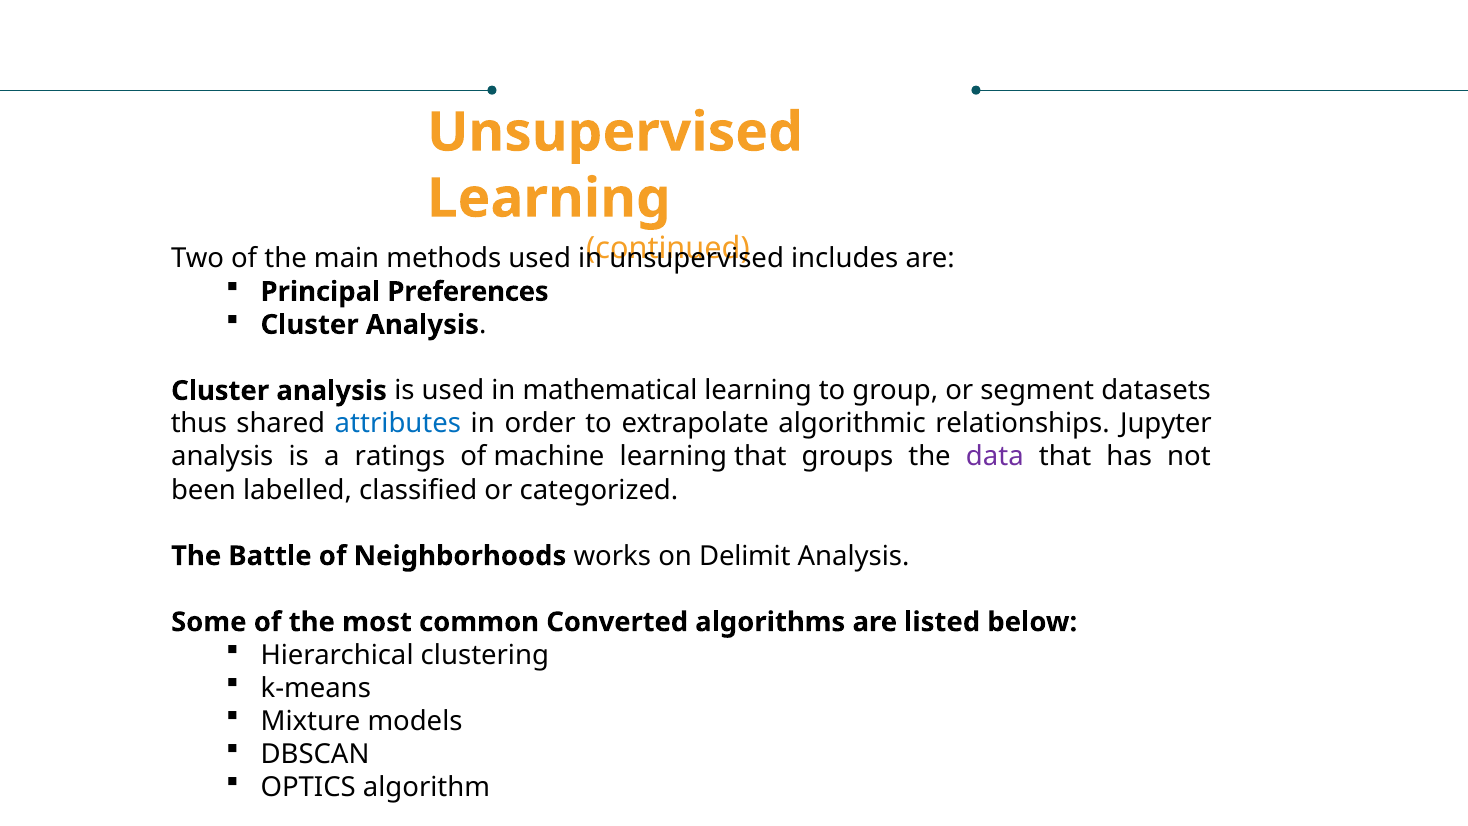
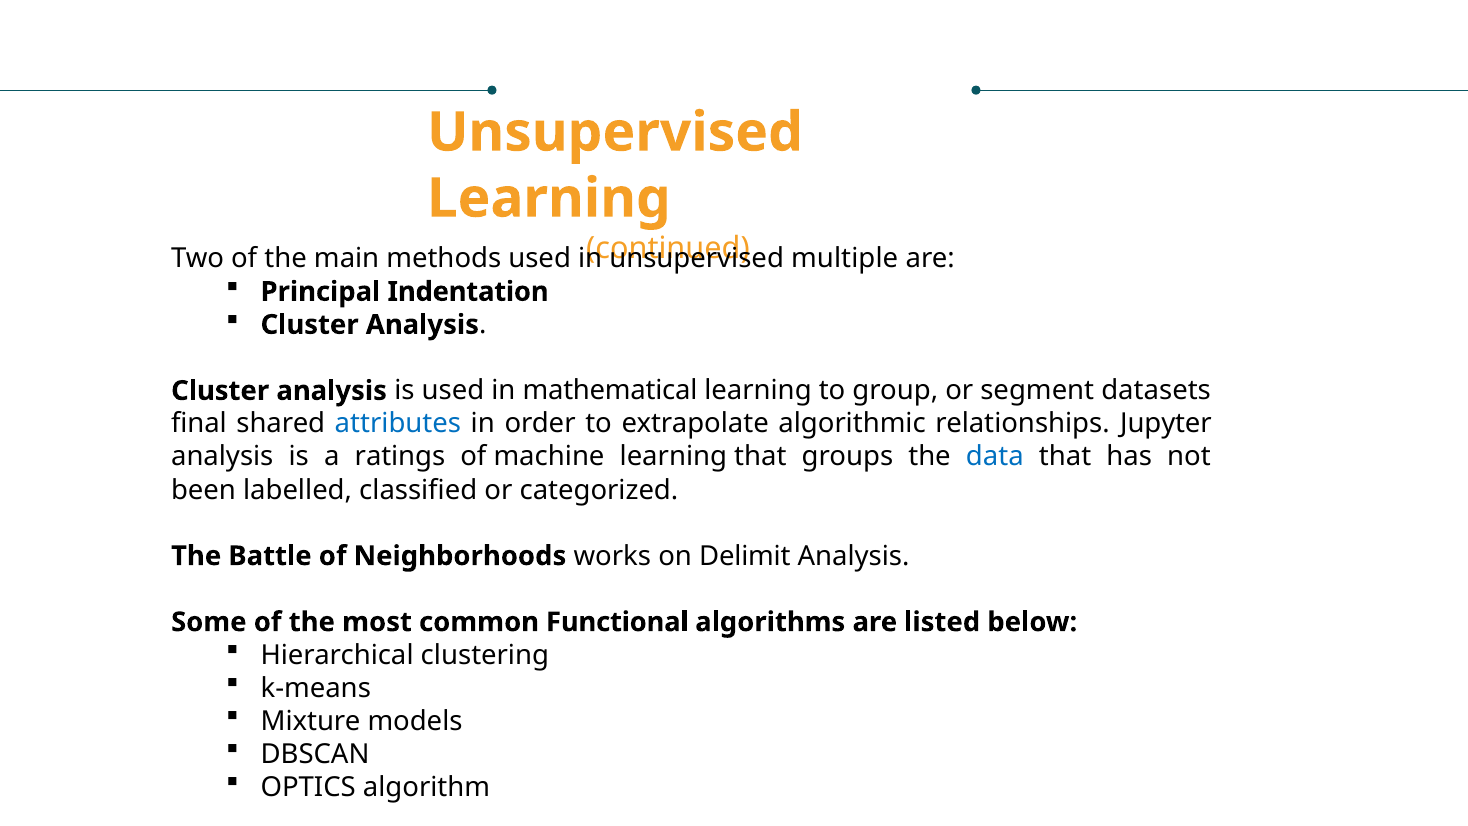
includes: includes -> multiple (845, 259)
Preferences: Preferences -> Indentation (468, 292)
thus: thus -> final (199, 424)
data colour: purple -> blue (995, 457)
Converted: Converted -> Functional (617, 622)
